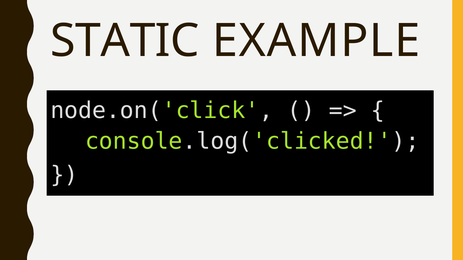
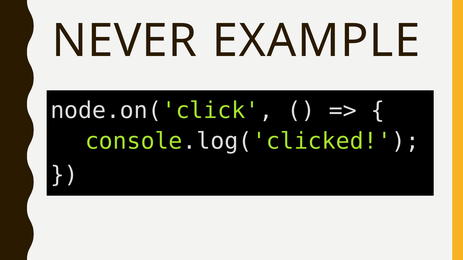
STATIC: STATIC -> NEVER (124, 41)
